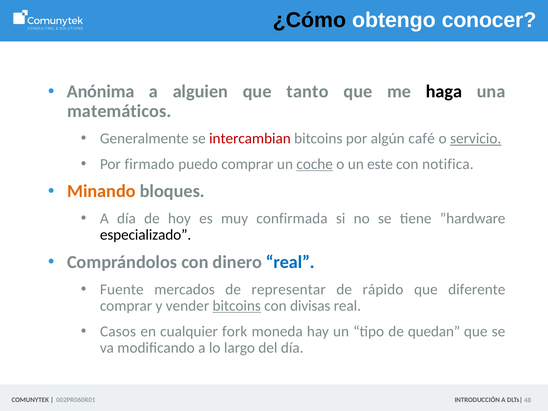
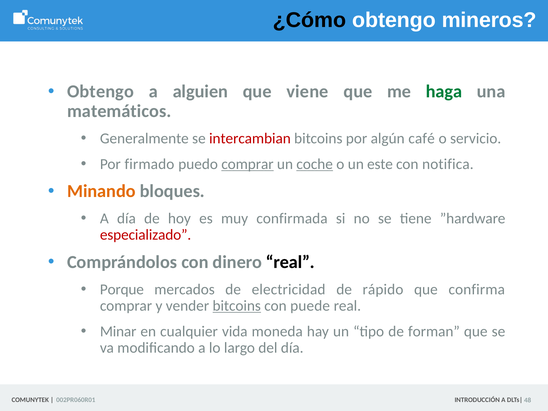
conocer: conocer -> mineros (489, 20)
Anónima: Anónima -> Obtengo (100, 92)
tanto: tanto -> viene (307, 92)
haga colour: black -> green (444, 92)
servicio underline: present -> none (476, 139)
comprar underline: none -> present (247, 164)
especializado colour: black -> red (146, 235)
real colour: blue -> black (290, 262)
Fuente: Fuente -> Porque (122, 289)
representar: representar -> electricidad (289, 289)
diferente: diferente -> confirma (477, 289)
divisas: divisas -> puede (310, 306)
Casos: Casos -> Minar (118, 331)
fork: fork -> vida (235, 331)
quedan: quedan -> forman (434, 331)
